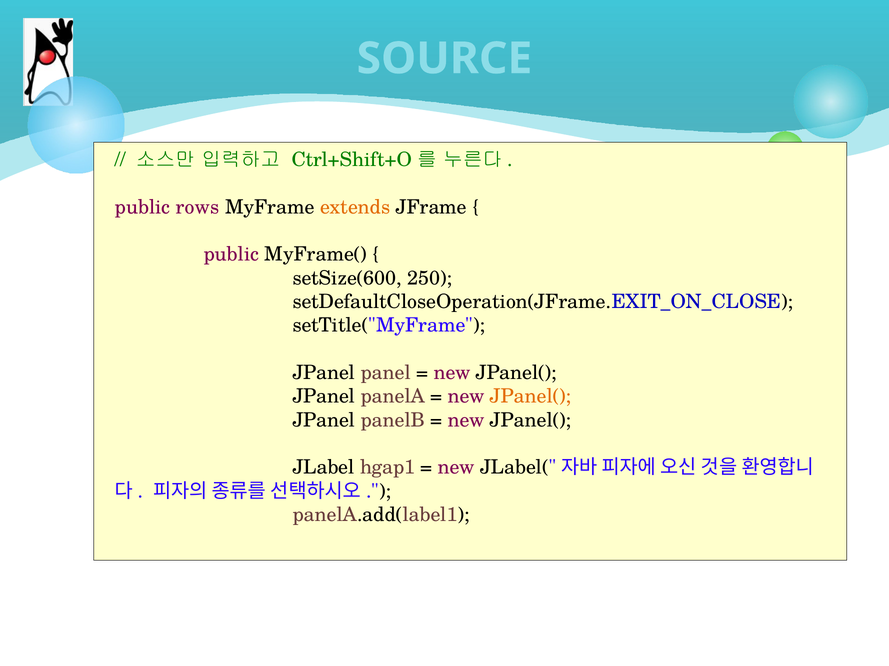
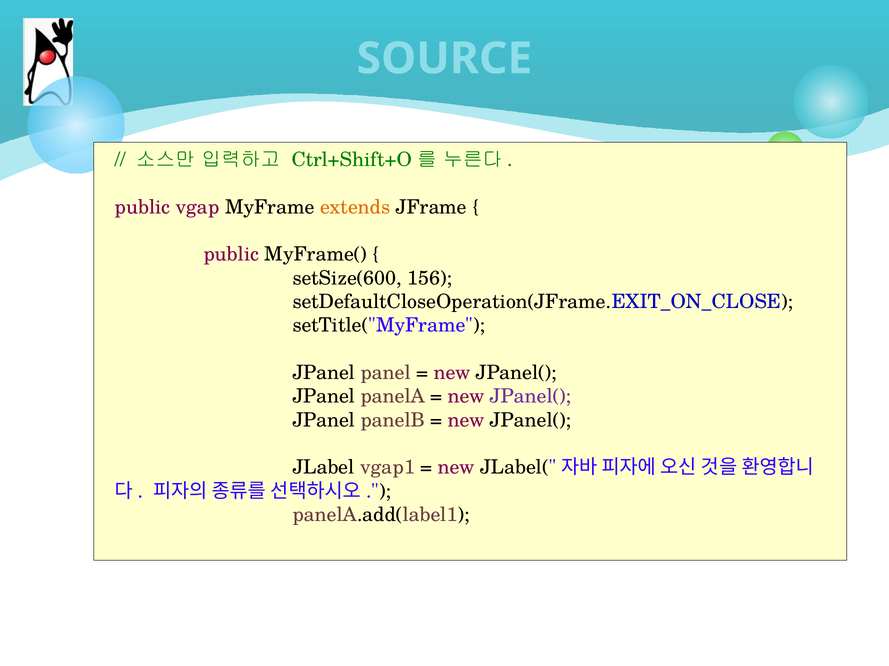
rows: rows -> vgap (197, 207)
250: 250 -> 156 (430, 278)
JPanel( colour: orange -> purple (531, 397)
hgap1: hgap1 -> vgap1 (387, 468)
